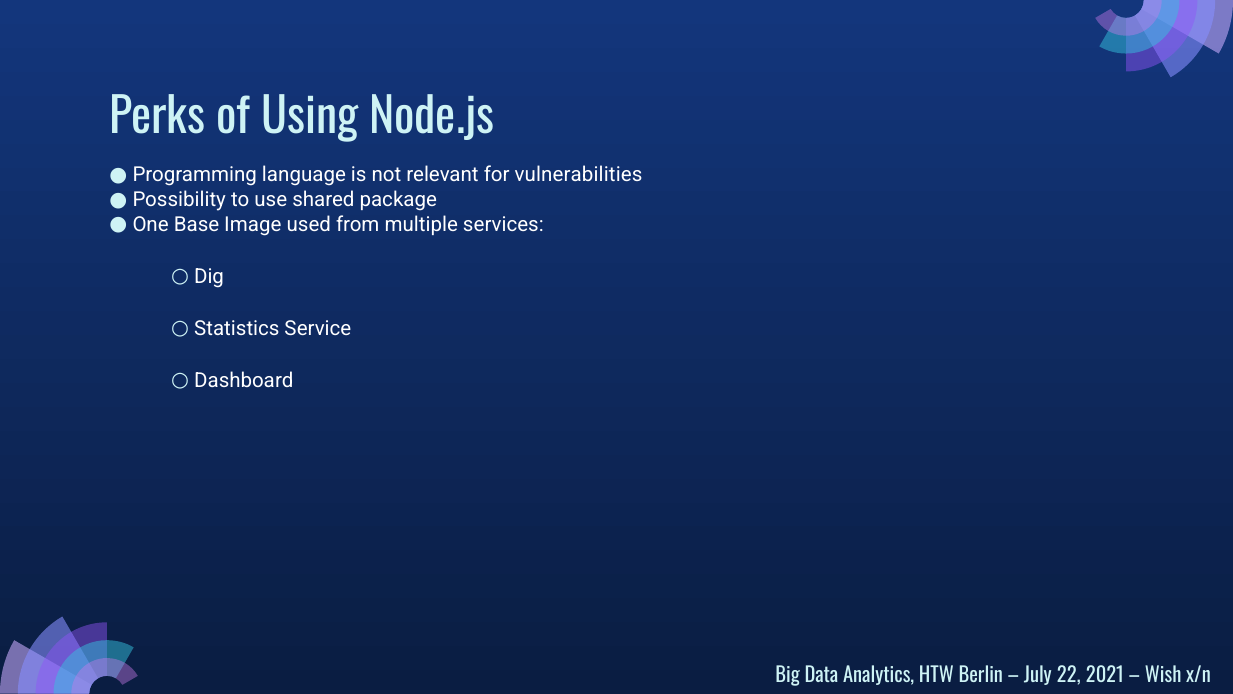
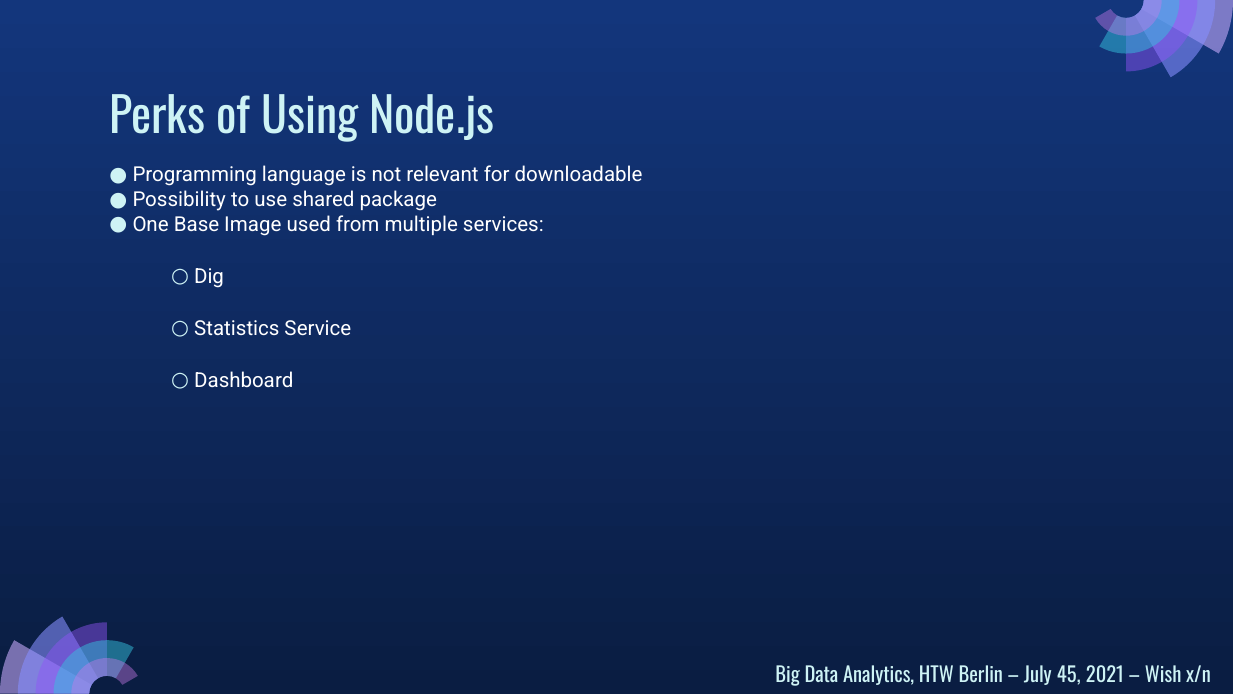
vulnerabilities: vulnerabilities -> downloadable (579, 175)
22: 22 -> 45 (1069, 675)
